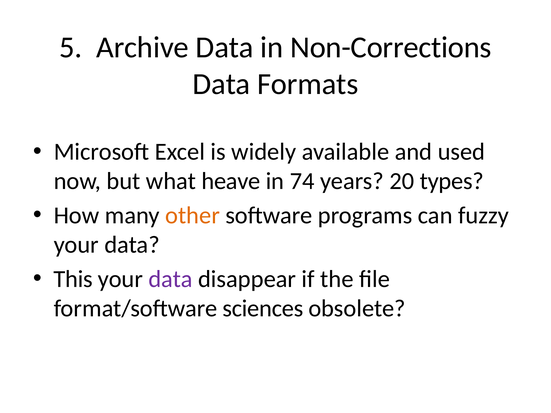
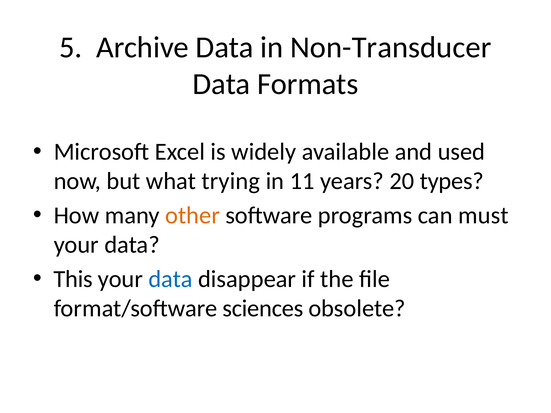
Non-Corrections: Non-Corrections -> Non-Transducer (391, 47)
heave: heave -> trying (231, 181)
74: 74 -> 11 (302, 181)
fuzzy: fuzzy -> must (483, 216)
data colour: purple -> blue (171, 279)
